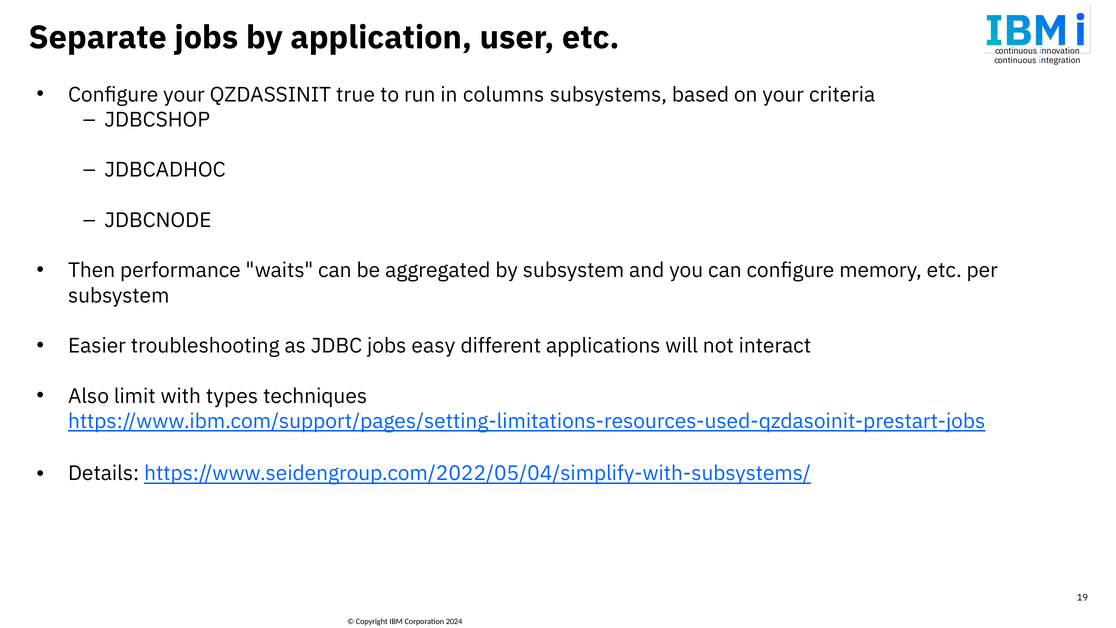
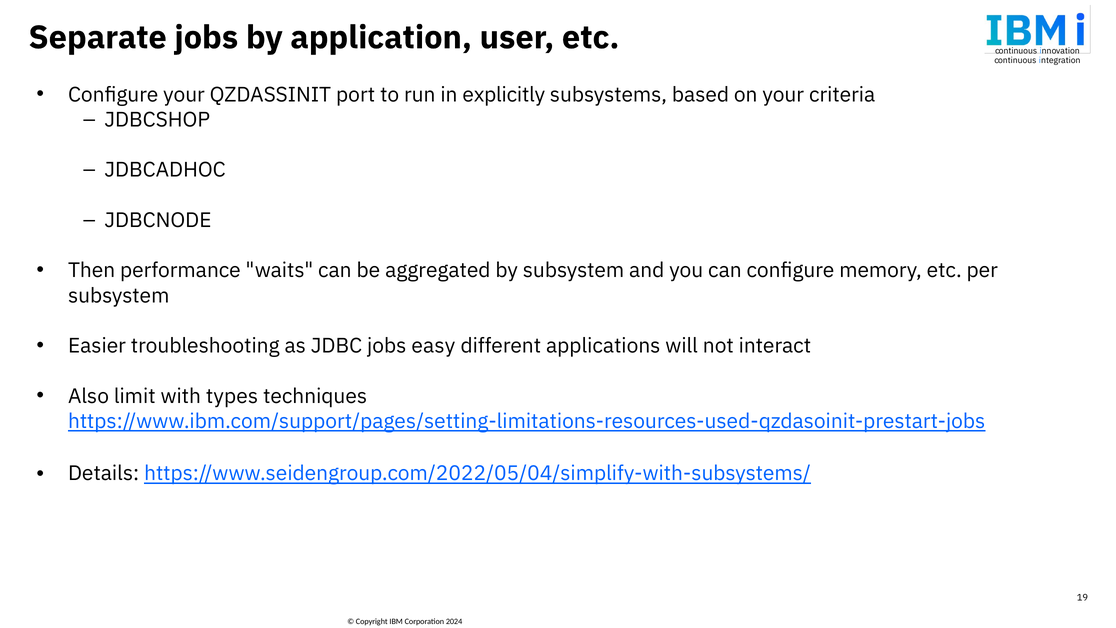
true: true -> port (356, 95)
columns: columns -> explicitly (504, 95)
